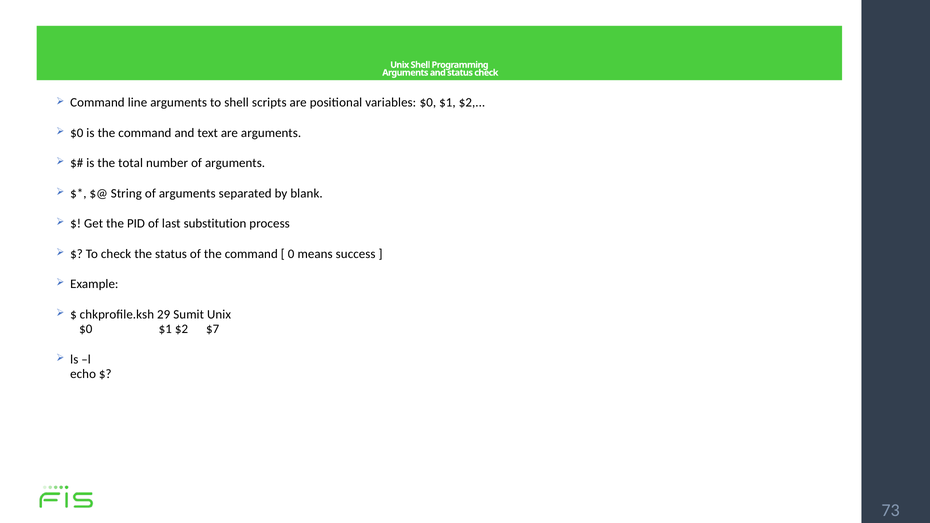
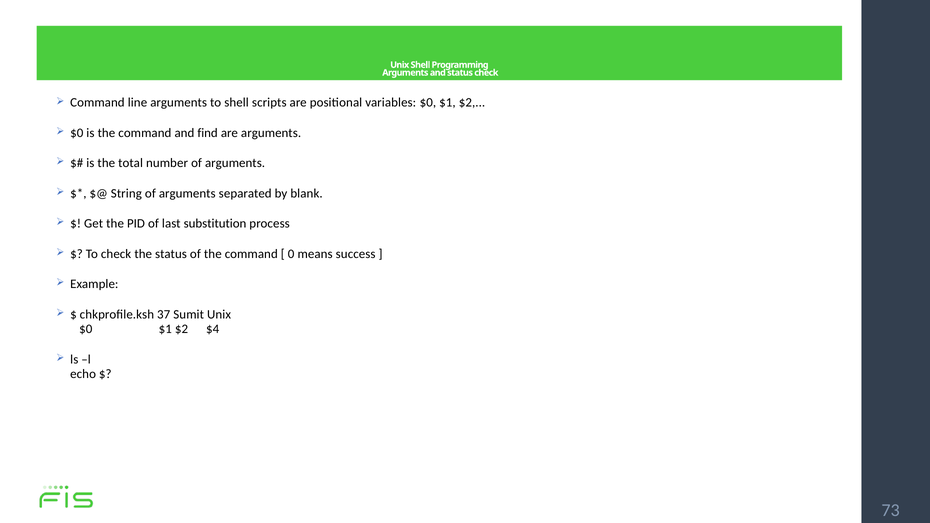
text: text -> find (208, 133)
29: 29 -> 37 (164, 314)
$7: $7 -> $4 (213, 329)
